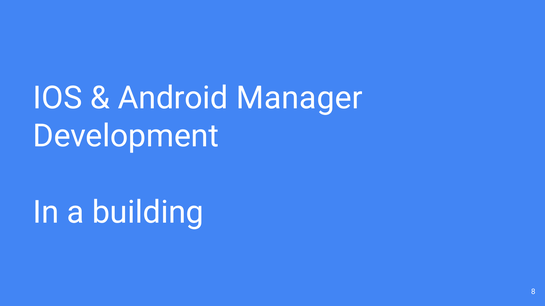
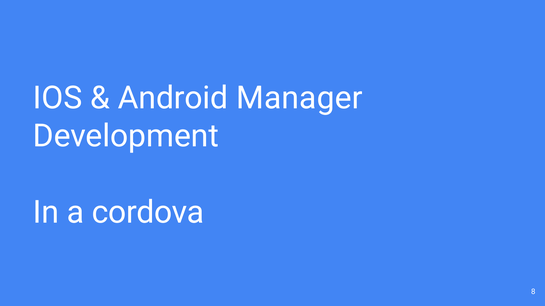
building: building -> cordova (148, 213)
